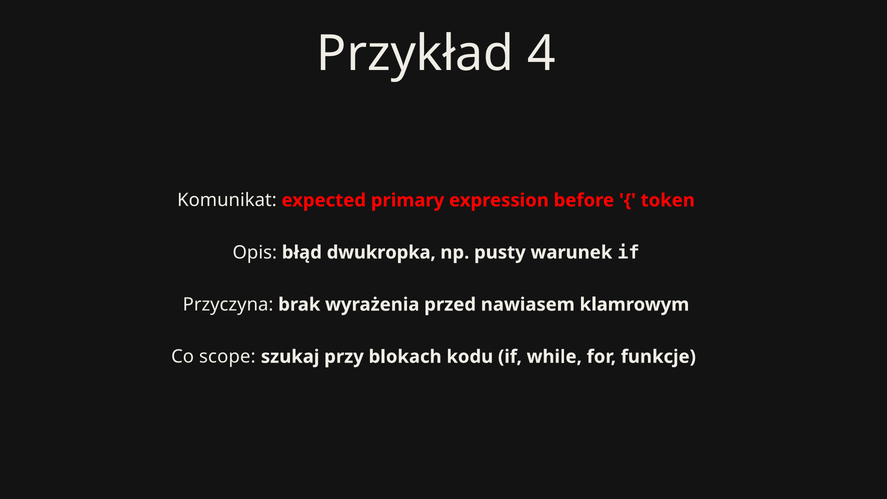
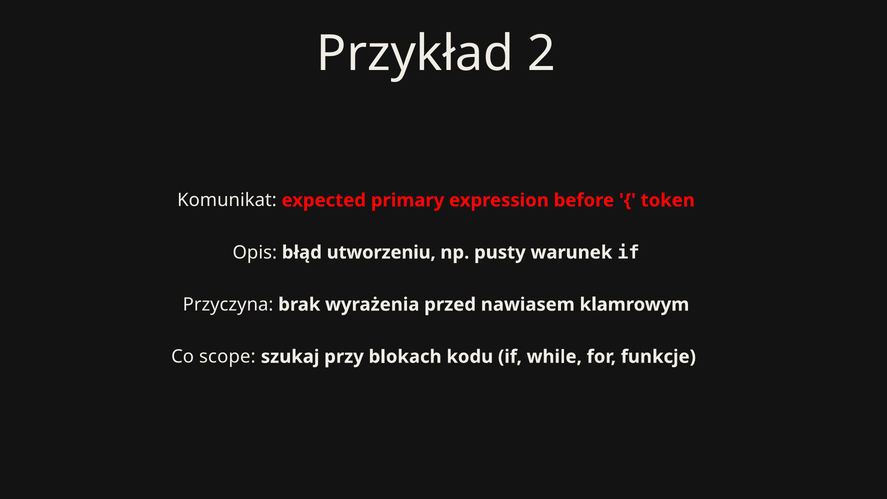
4: 4 -> 2 (541, 54)
dwukropka: dwukropka -> utworzeniu (381, 252)
